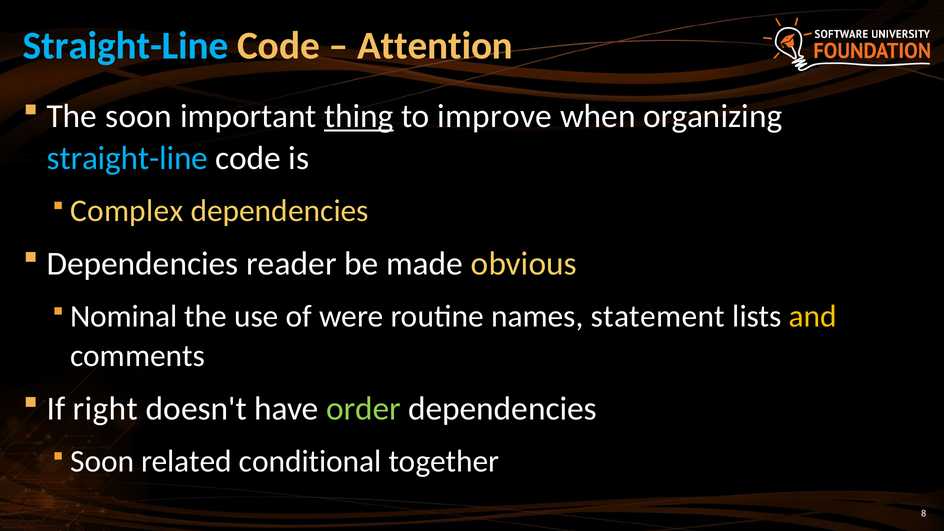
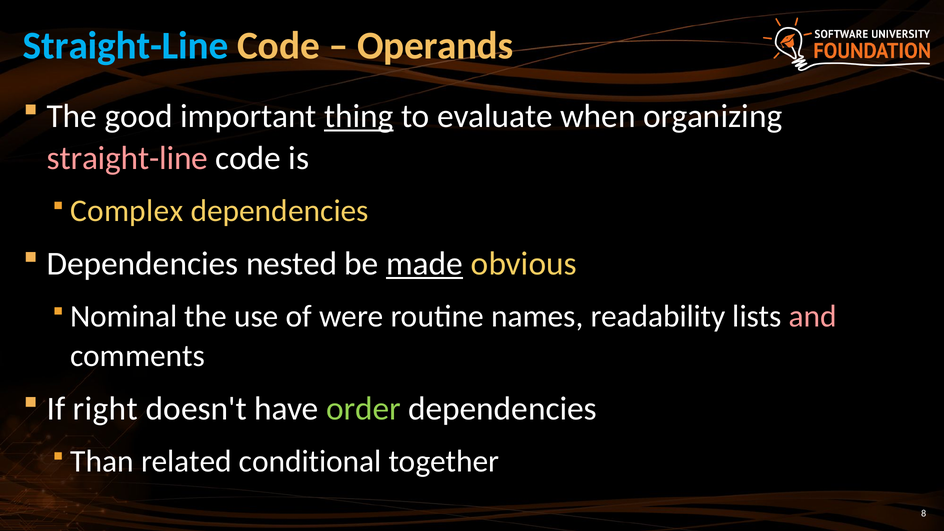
Attention: Attention -> Operands (435, 46)
The soon: soon -> good (139, 116)
improve: improve -> evaluate (495, 116)
straight-line colour: light blue -> pink (127, 158)
reader: reader -> nested (292, 264)
made underline: none -> present (425, 264)
statement: statement -> readability (658, 316)
and colour: yellow -> pink (813, 316)
Soon: Soon -> Than (102, 461)
